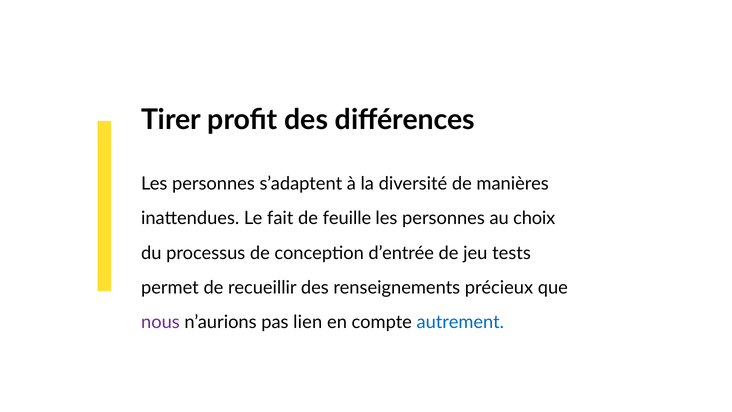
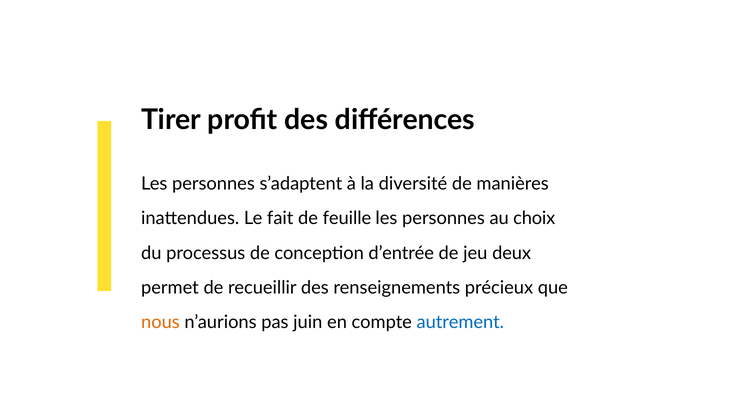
tests: tests -> deux (512, 253)
nous colour: purple -> orange (160, 322)
lien: lien -> juin (308, 322)
